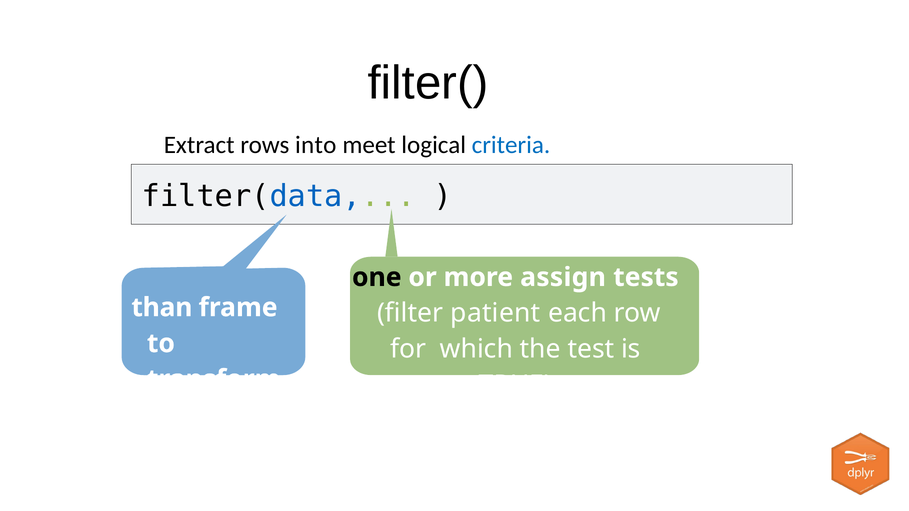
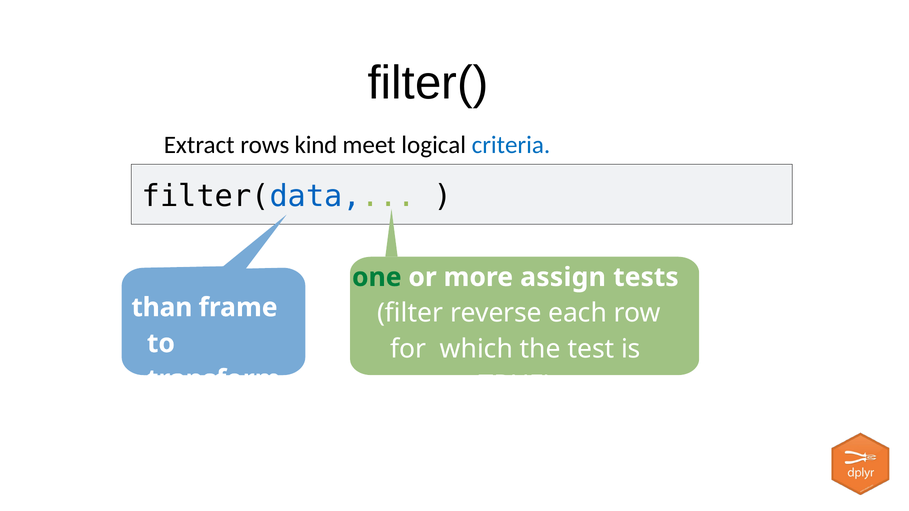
into: into -> kind (316, 145)
one colour: black -> green (377, 277)
patient: patient -> reverse (496, 313)
